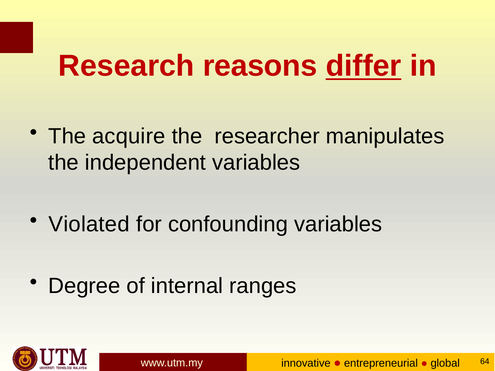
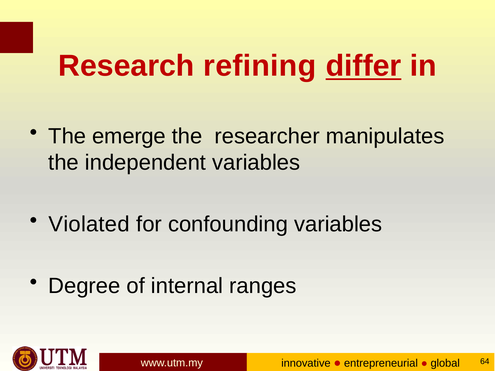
reasons: reasons -> refining (260, 66)
acquire: acquire -> emerge (129, 136)
